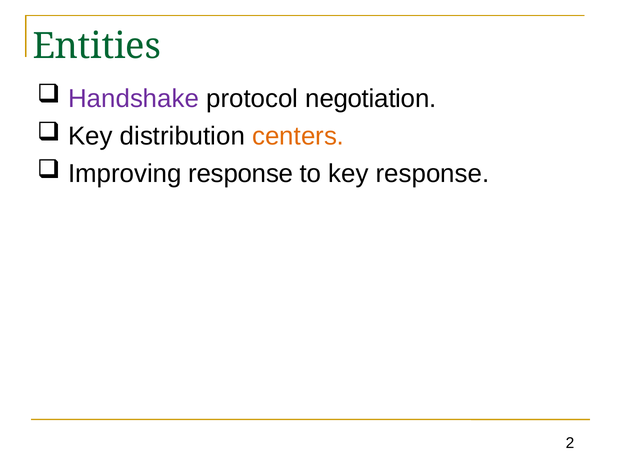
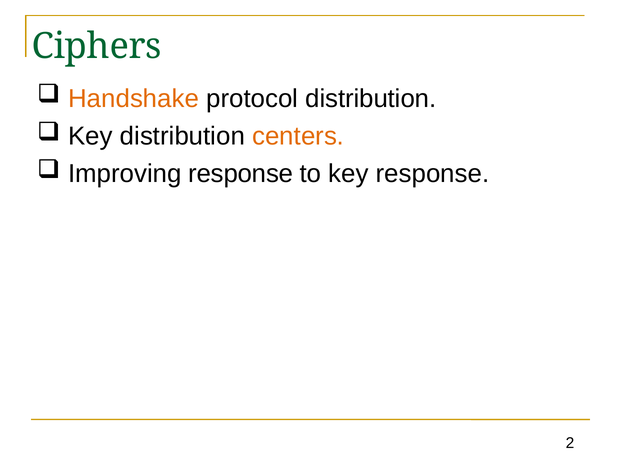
Entities: Entities -> Ciphers (97, 46)
Handshake colour: purple -> orange (134, 99)
protocol negotiation: negotiation -> distribution (371, 99)
